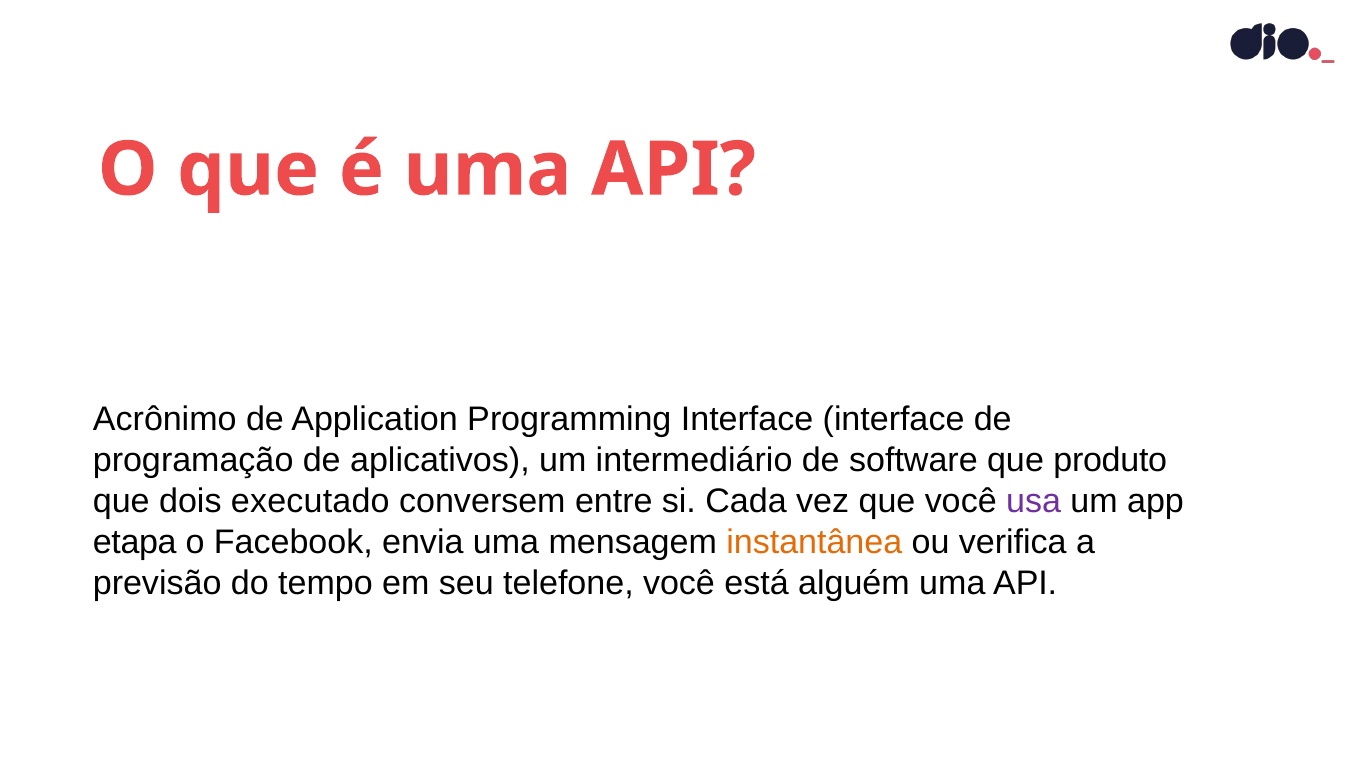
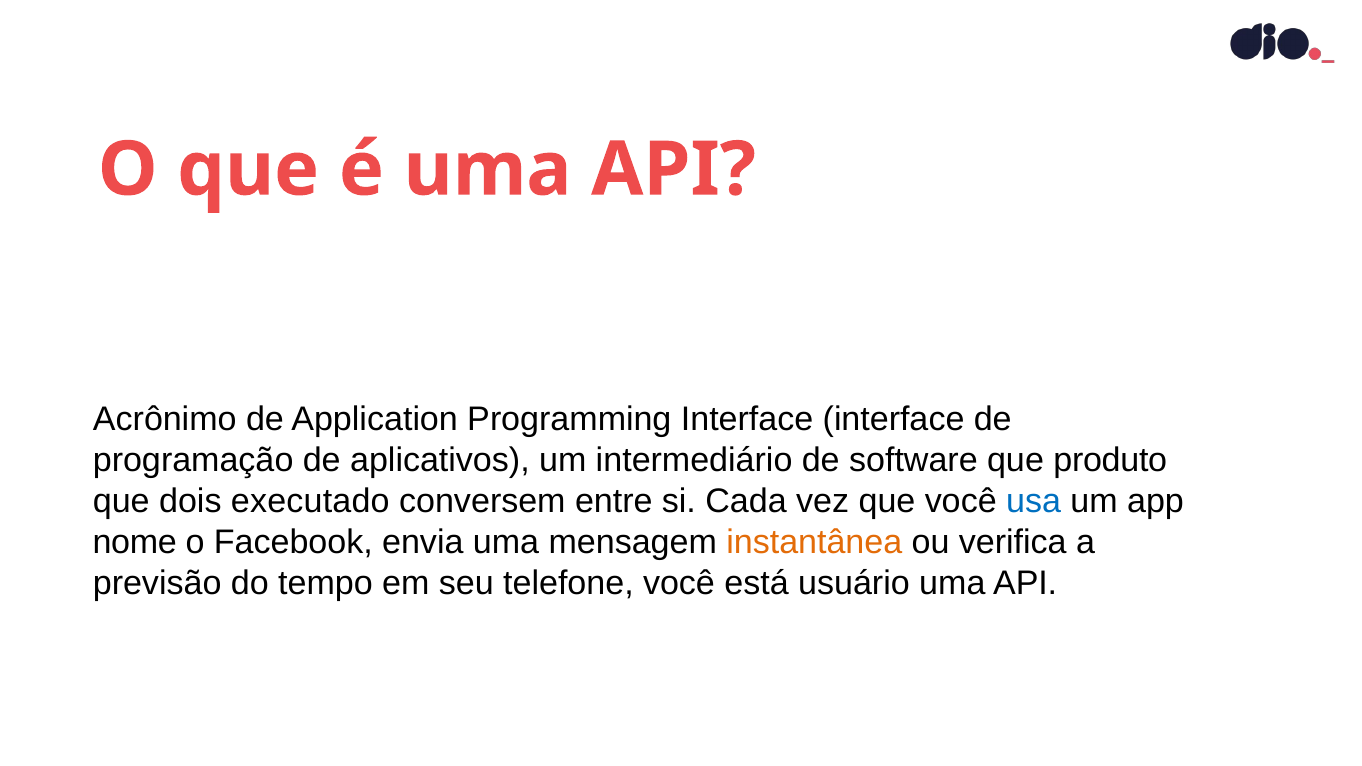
usa colour: purple -> blue (1034, 501)
etapa: etapa -> nome (135, 542)
alguém: alguém -> usuário (854, 583)
